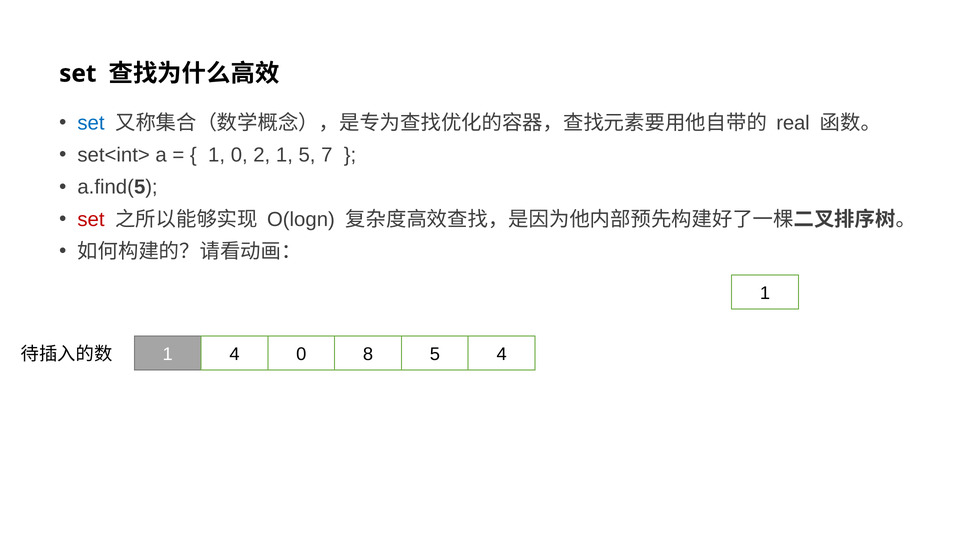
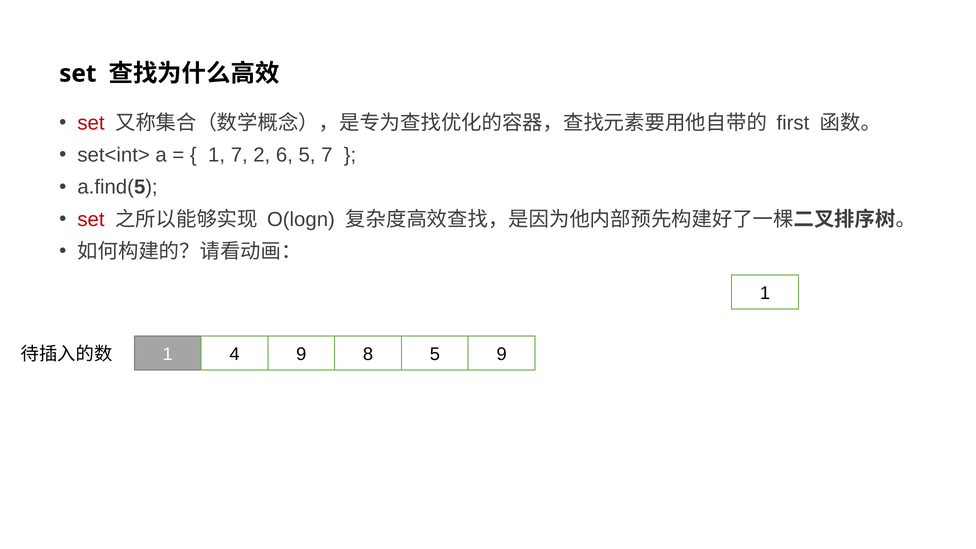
set colour: blue -> red (91, 123)
real: real -> first (793, 123)
1 0: 0 -> 7 (239, 155)
2 1: 1 -> 6 (284, 155)
4 0: 0 -> 9 (301, 354)
5 4: 4 -> 9 (502, 354)
